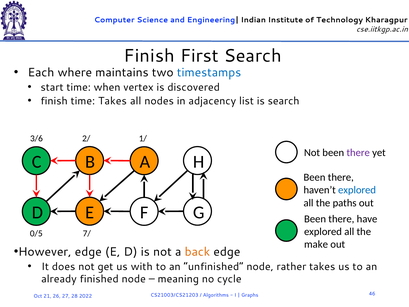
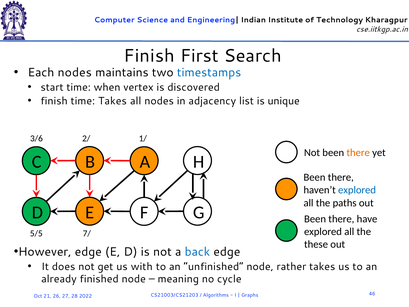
Each where: where -> nodes (75, 73)
is search: search -> unique (284, 101)
there colour: purple -> orange (358, 153)
0/5: 0/5 -> 5/5 (36, 233)
make: make -> these (316, 244)
back colour: orange -> blue (197, 252)
